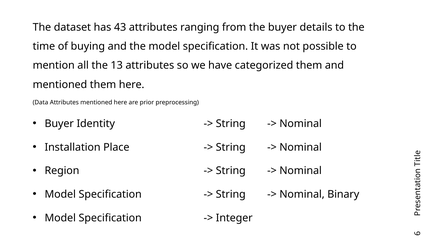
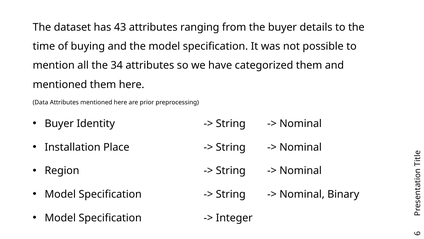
13: 13 -> 34 (117, 65)
